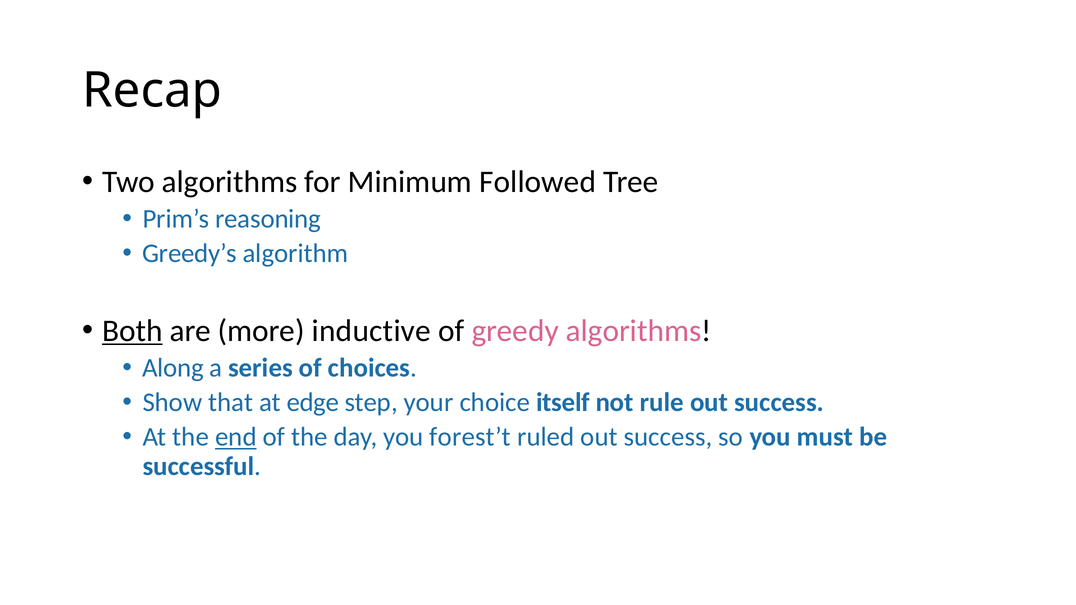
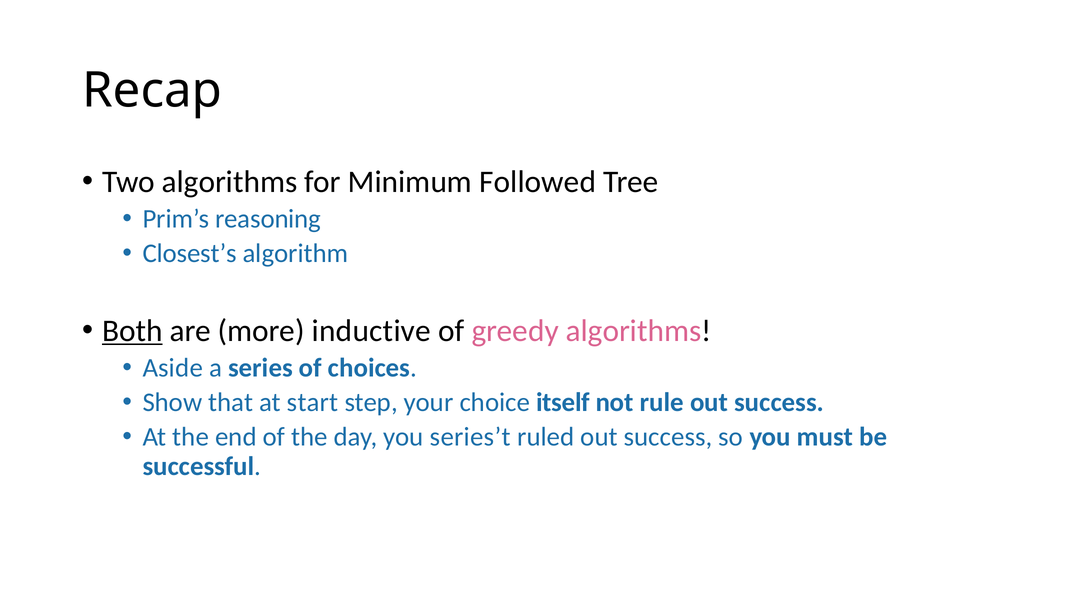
Greedy’s: Greedy’s -> Closest’s (190, 254)
Along: Along -> Aside (173, 368)
edge: edge -> start (313, 403)
end underline: present -> none (236, 437)
forest’t: forest’t -> series’t (470, 437)
